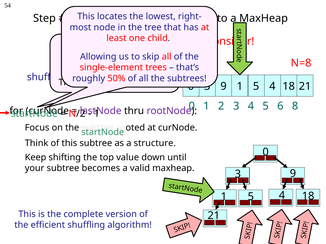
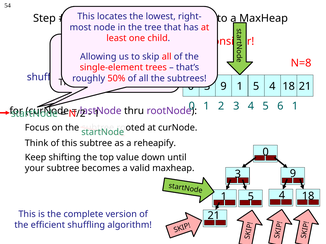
6 8: 8 -> 1 (295, 106)
structure: structure -> reheapify (155, 143)
